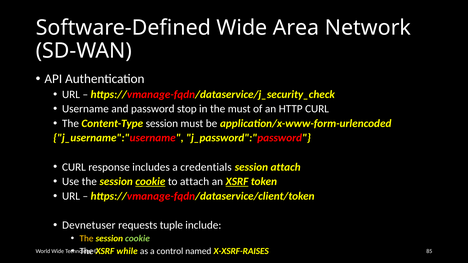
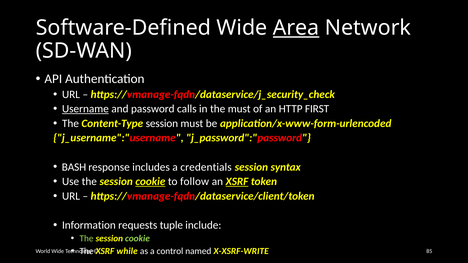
Area underline: none -> present (296, 28)
Username underline: none -> present (85, 109)
stop: stop -> calls (187, 109)
HTTP CURL: CURL -> FIRST (317, 109)
CURL: CURL -> BASH (74, 167)
session attach: attach -> syntax (286, 167)
to attach: attach -> follow (195, 182)
Devnetuser: Devnetuser -> Information (89, 225)
The colour: yellow -> light green (87, 239)
X-XSRF-RAISES: X-XSRF-RAISES -> X-XSRF-WRITE (241, 251)
